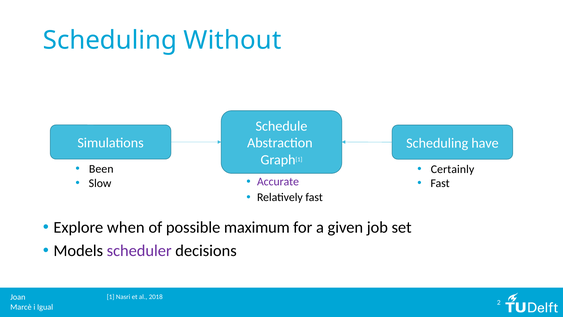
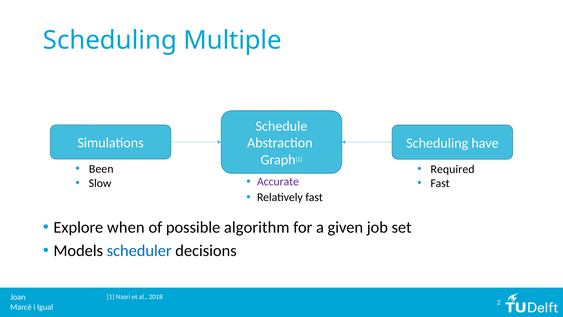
Without: Without -> Multiple (233, 40)
Certainly: Certainly -> Required (453, 169)
maximum: maximum -> algorithm (257, 227)
scheduler colour: purple -> blue (139, 251)
